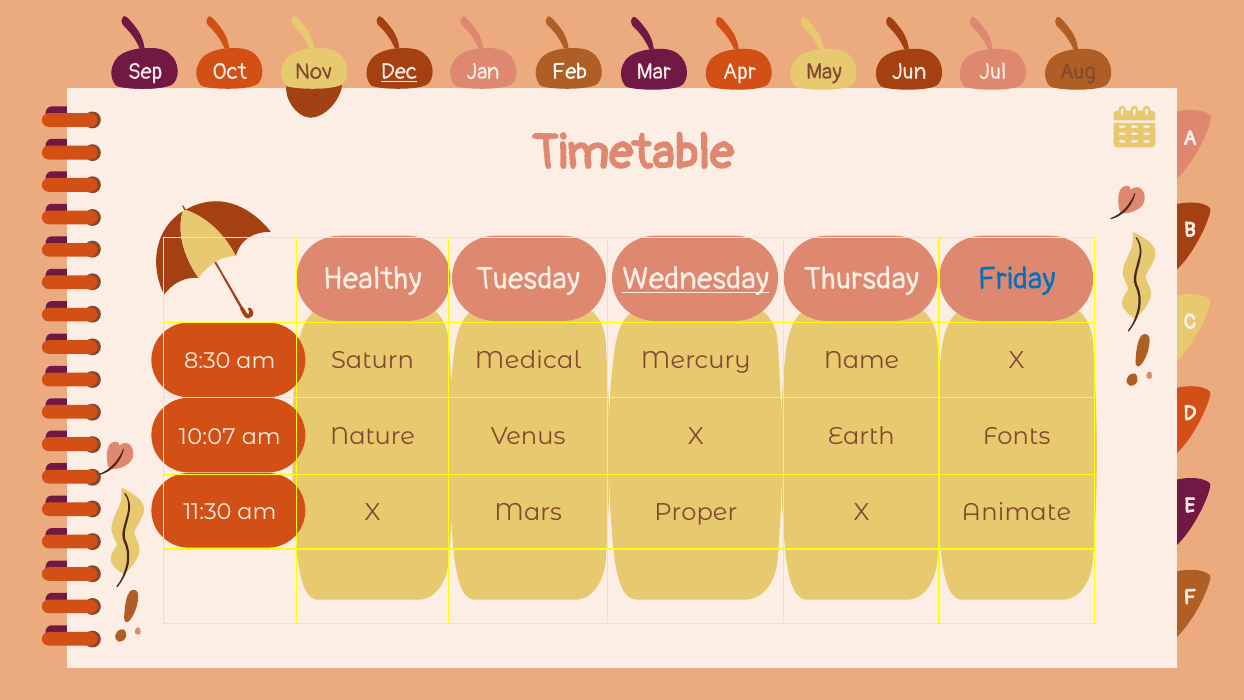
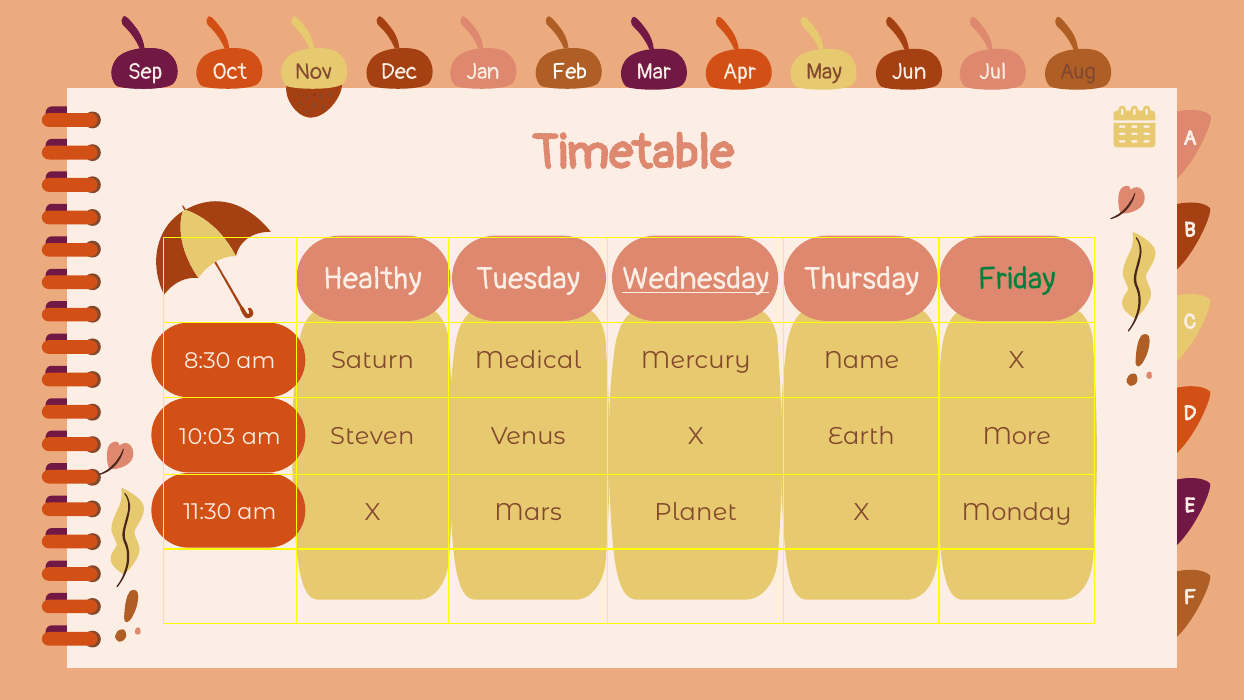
Dec underline: present -> none (399, 72)
Friday colour: blue -> green (1017, 279)
10:07: 10:07 -> 10:03 (207, 437)
Nature: Nature -> Steven (372, 437)
Fonts: Fonts -> More (1017, 437)
Proper: Proper -> Planet (696, 512)
Animate: Animate -> Monday (1017, 512)
